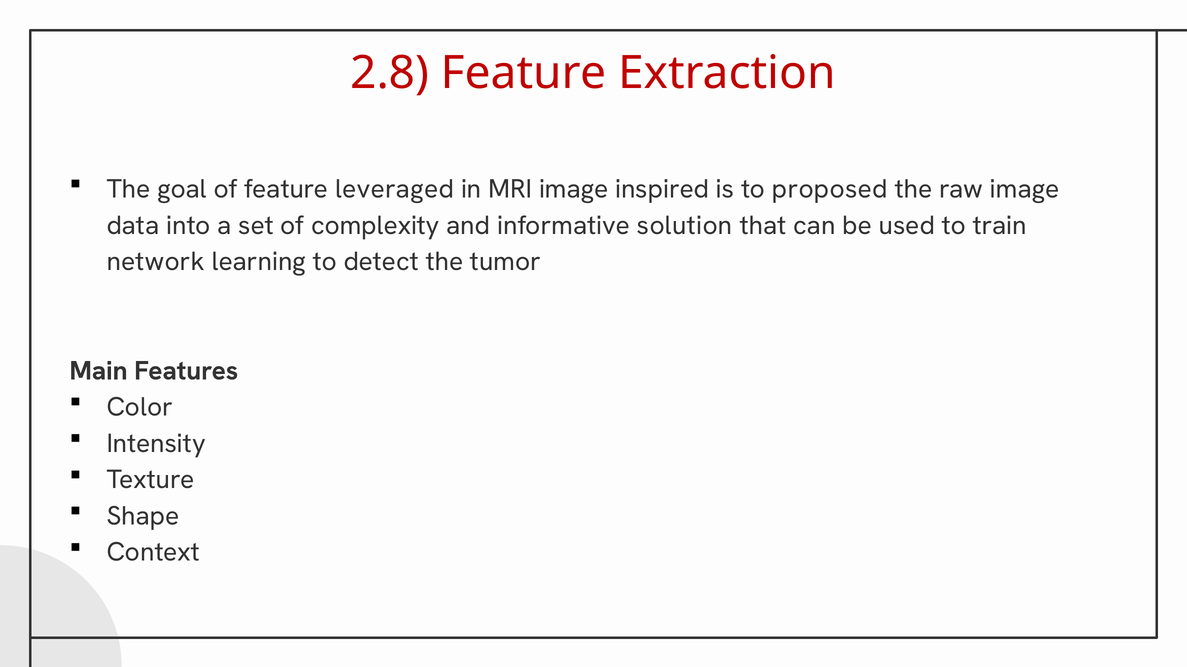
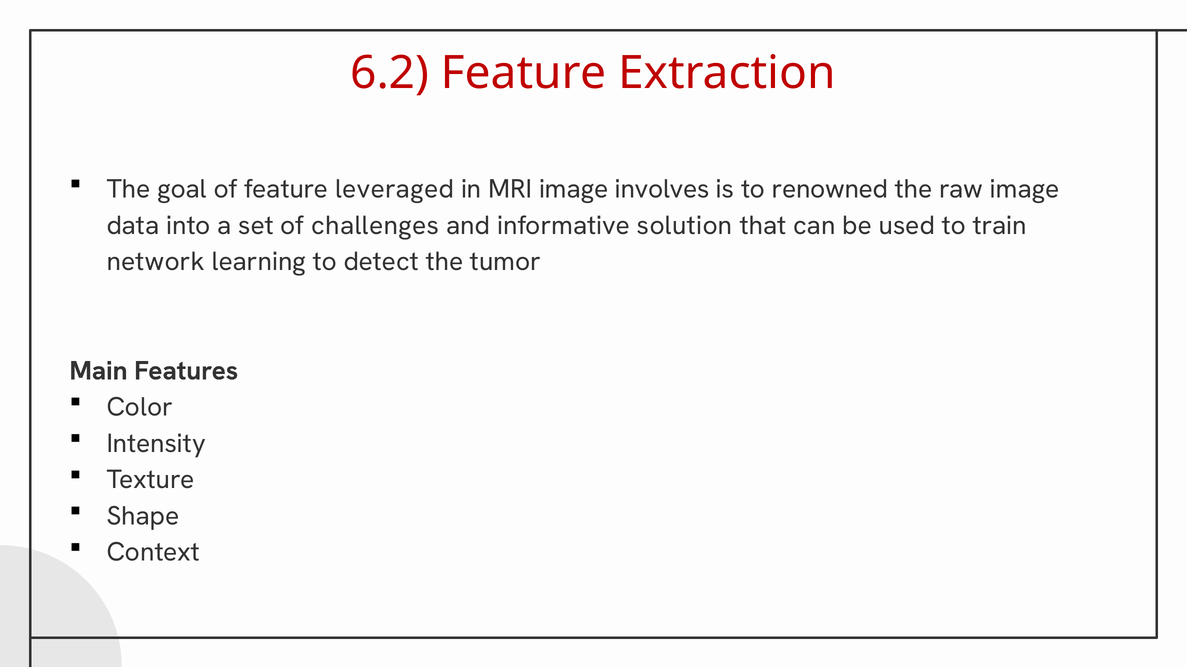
2.8: 2.8 -> 6.2 (390, 73)
inspired: inspired -> involves (662, 189)
proposed: proposed -> renowned (830, 189)
complexity: complexity -> challenges (375, 226)
